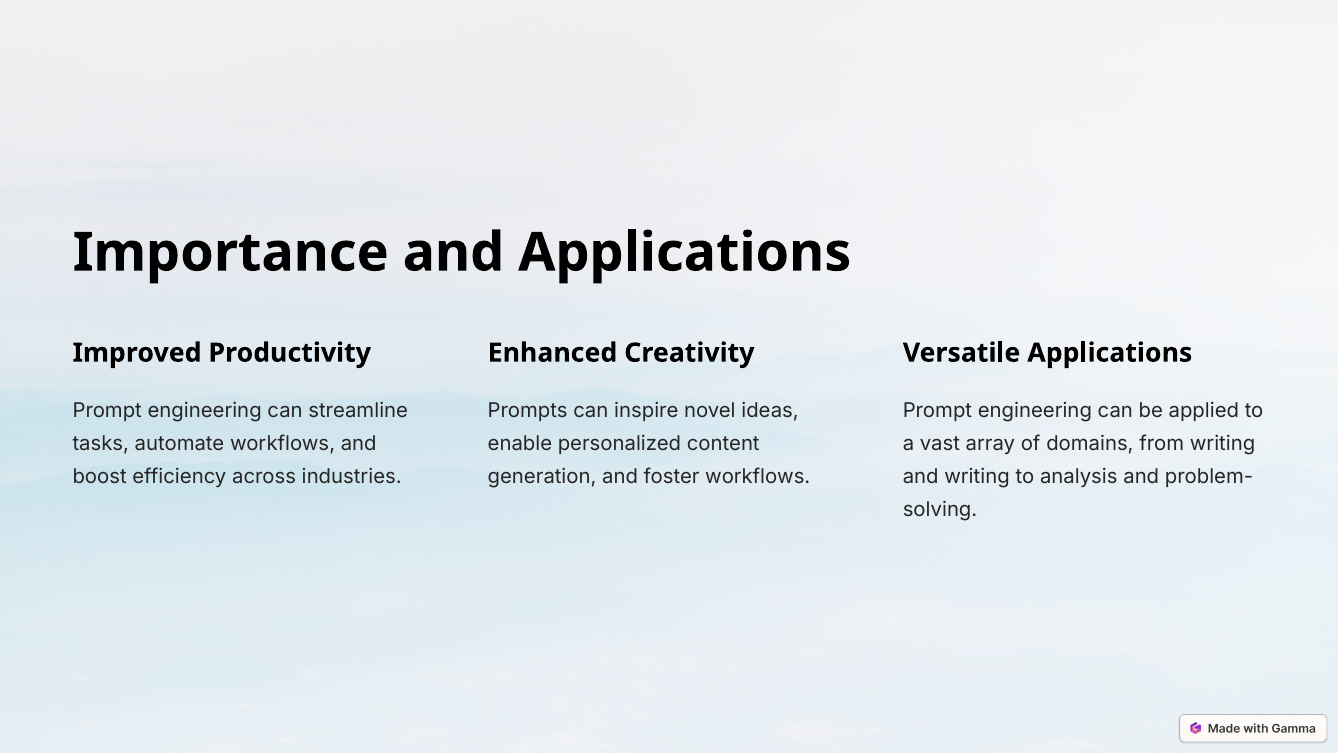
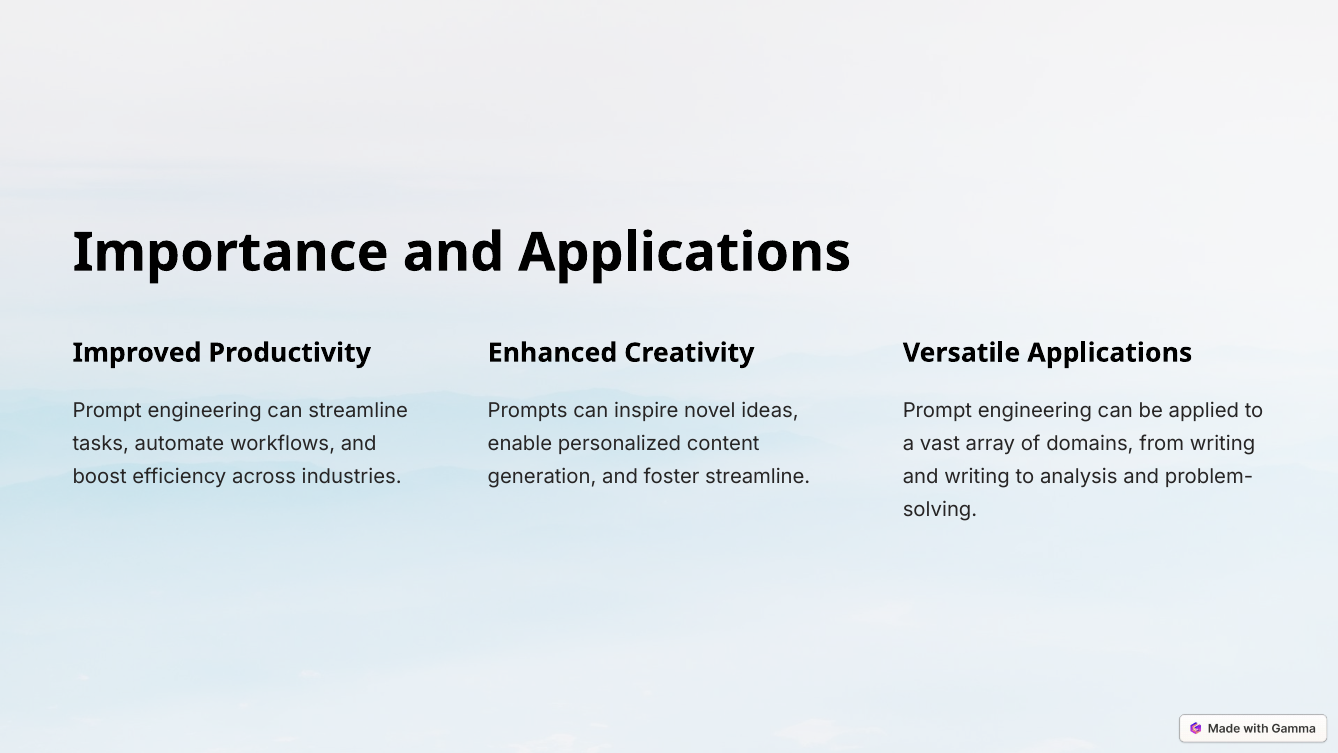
foster workflows: workflows -> streamline (758, 476)
